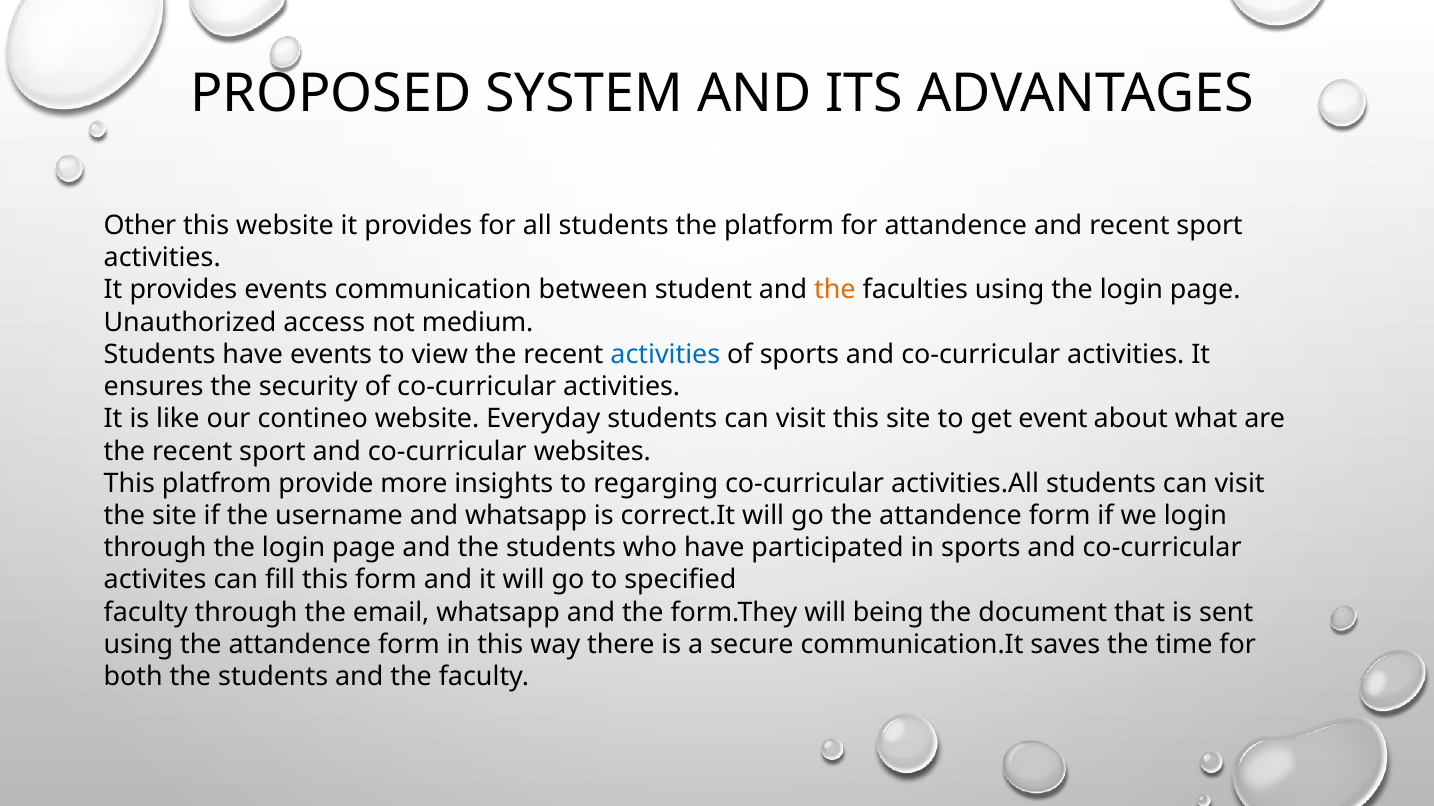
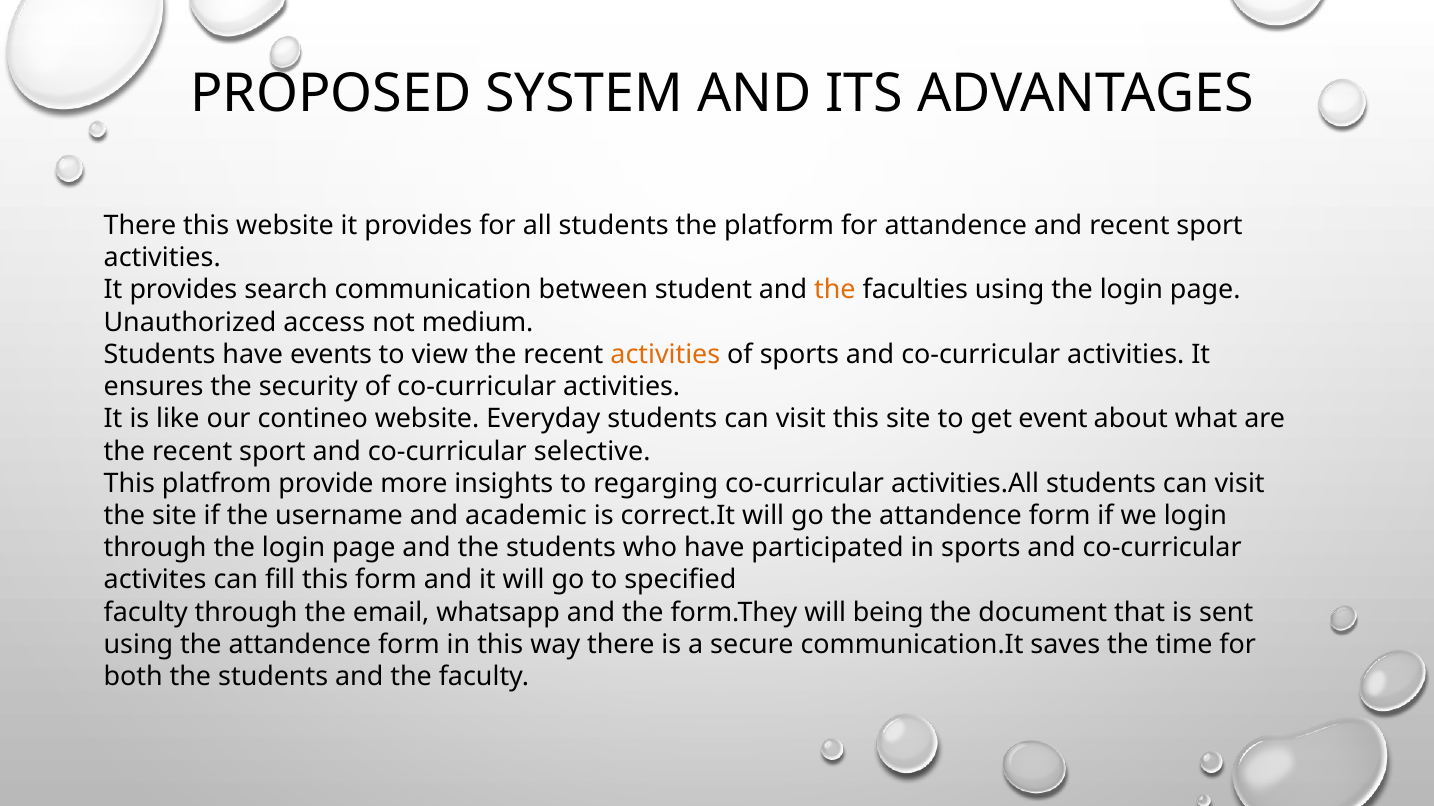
Other: Other -> There (140, 226)
provides events: events -> search (286, 290)
activities colour: blue -> orange (665, 355)
websites: websites -> selective (592, 452)
and whatsapp: whatsapp -> academic (526, 516)
